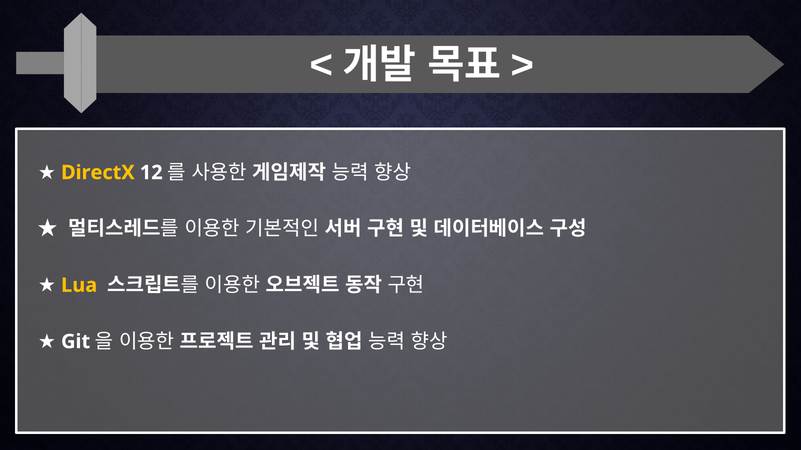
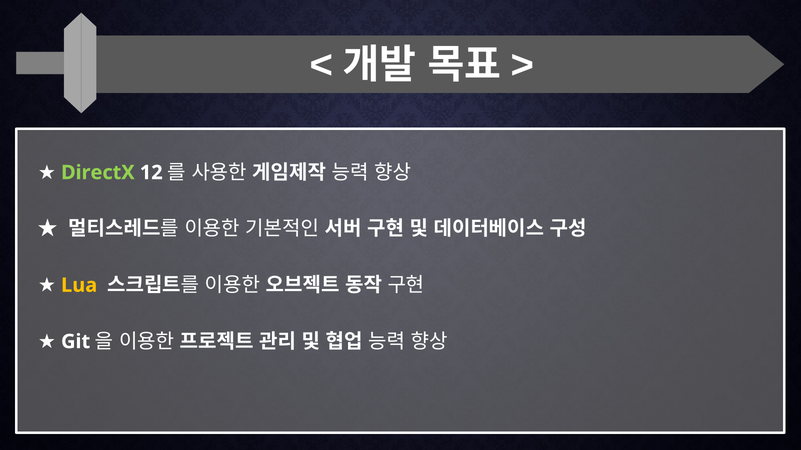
DirectX colour: yellow -> light green (98, 173)
